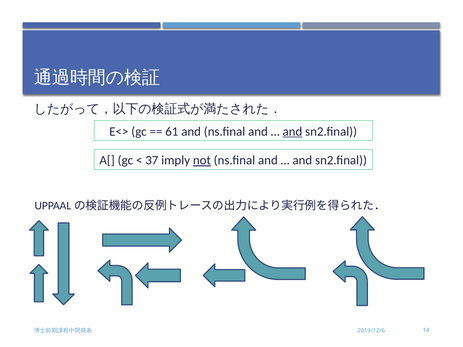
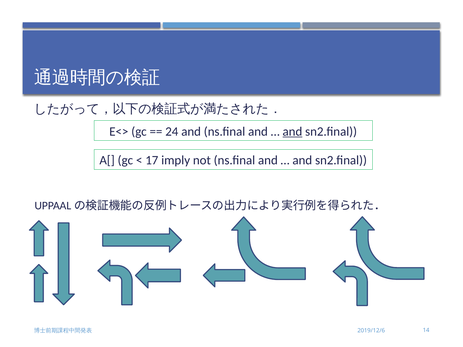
61: 61 -> 24 (172, 132)
37: 37 -> 17 (152, 160)
not underline: present -> none (202, 160)
